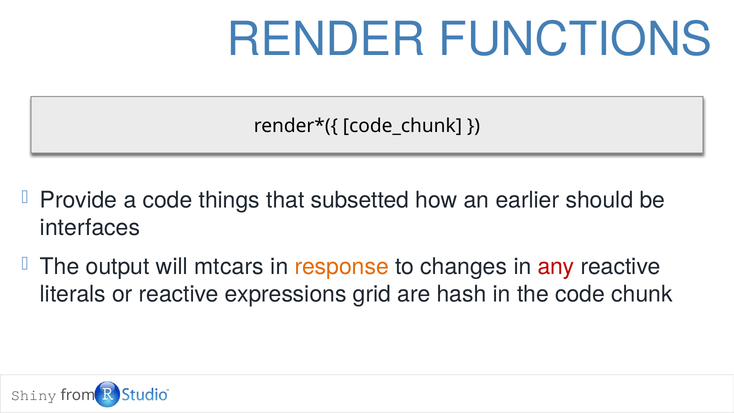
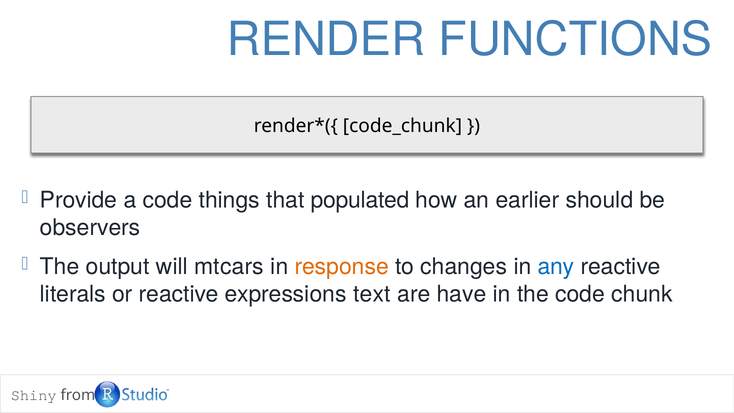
subsetted: subsetted -> populated (360, 200)
interfaces: interfaces -> observers (90, 228)
any colour: red -> blue (556, 267)
grid: grid -> text (372, 294)
hash: hash -> have (462, 294)
